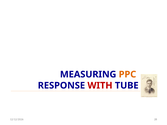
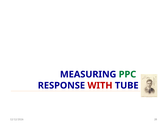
PPC colour: orange -> green (127, 75)
